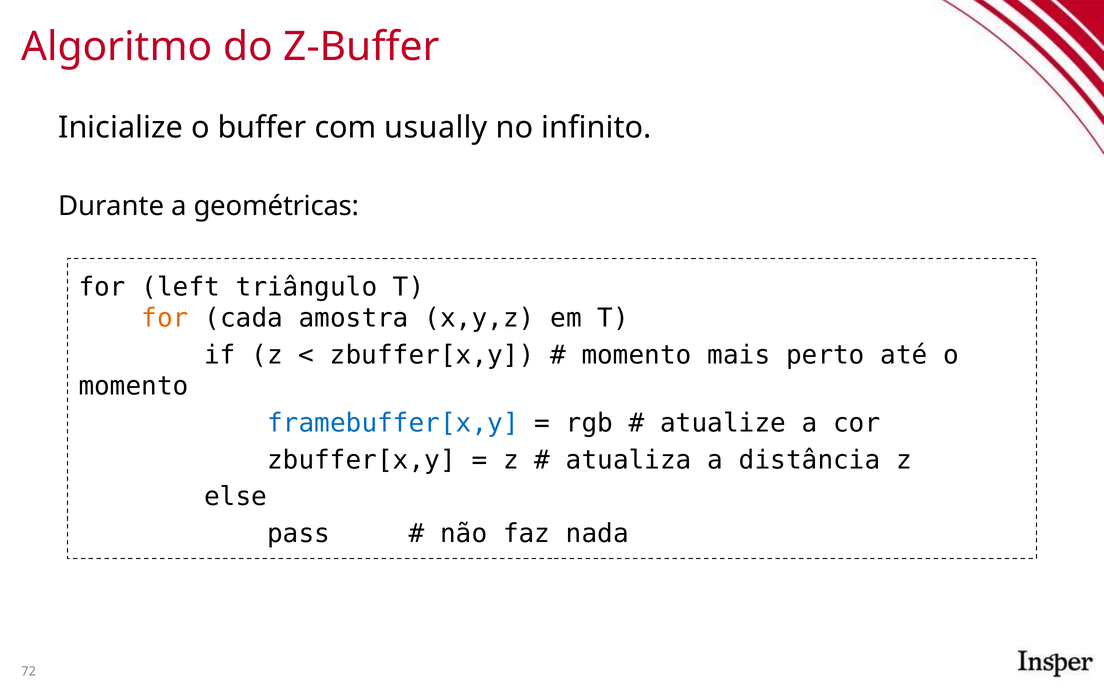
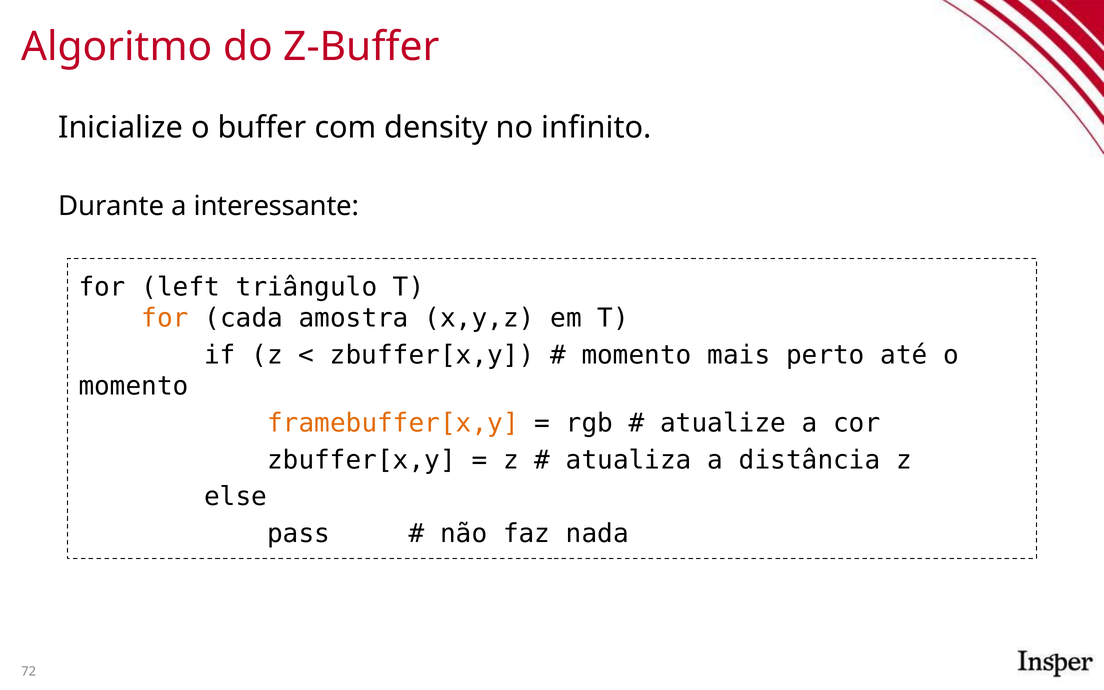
usually: usually -> density (436, 127)
geométricas: geométricas -> interessante (276, 206)
framebuffer[x,y colour: blue -> orange (393, 423)
